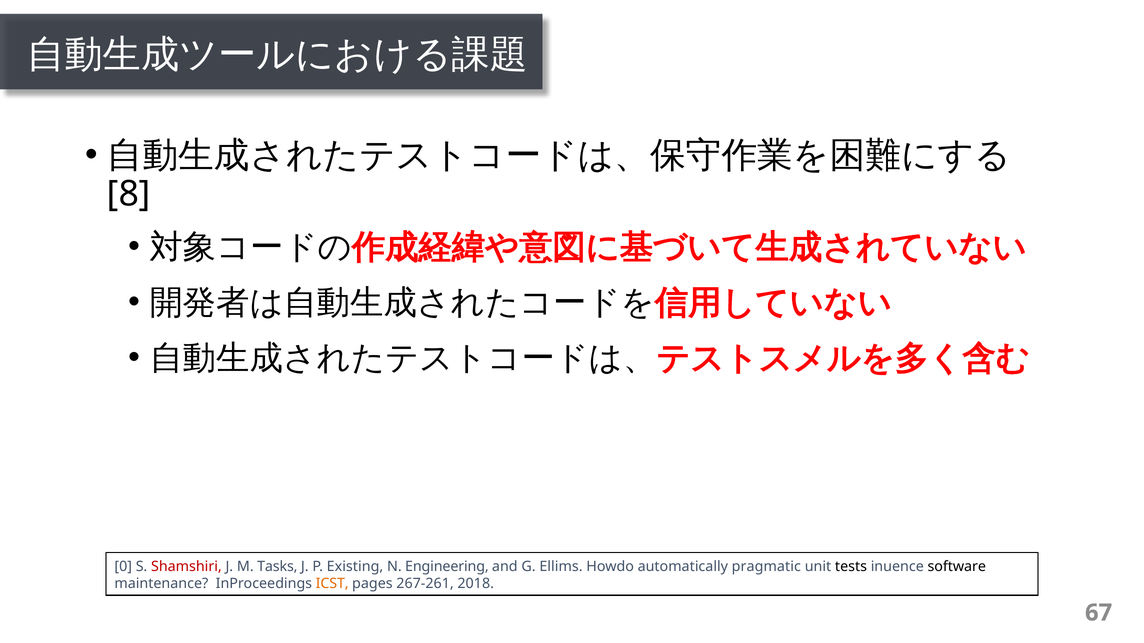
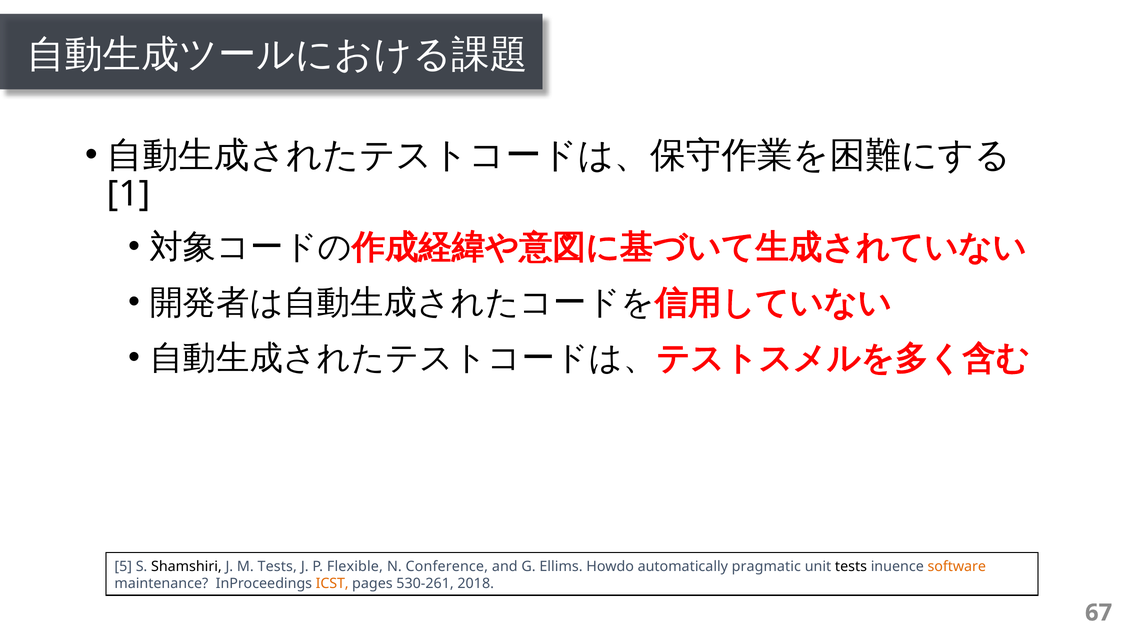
8: 8 -> 1 (129, 194)
0: 0 -> 5 (123, 567)
Shamshiri colour: red -> black (186, 567)
M Tasks: Tasks -> Tests (277, 567)
Existing: Existing -> Flexible (355, 567)
Engineering: Engineering -> Conference (447, 567)
software colour: black -> orange (957, 567)
267-261: 267-261 -> 530-261 (425, 584)
